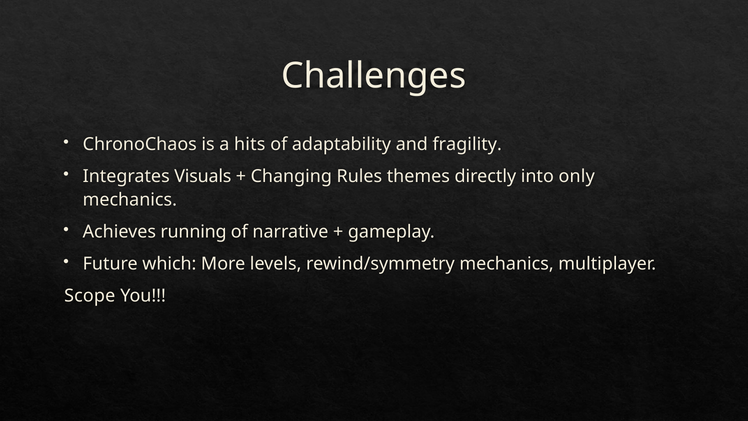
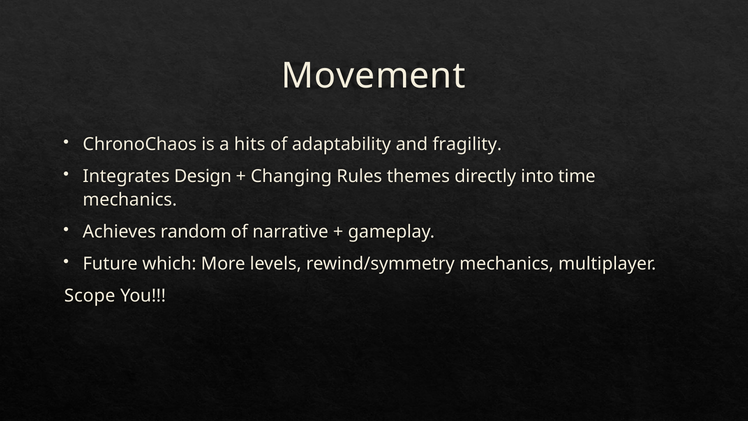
Challenges: Challenges -> Movement (373, 76)
Visuals: Visuals -> Design (203, 176)
only: only -> time (577, 176)
running: running -> random (193, 232)
